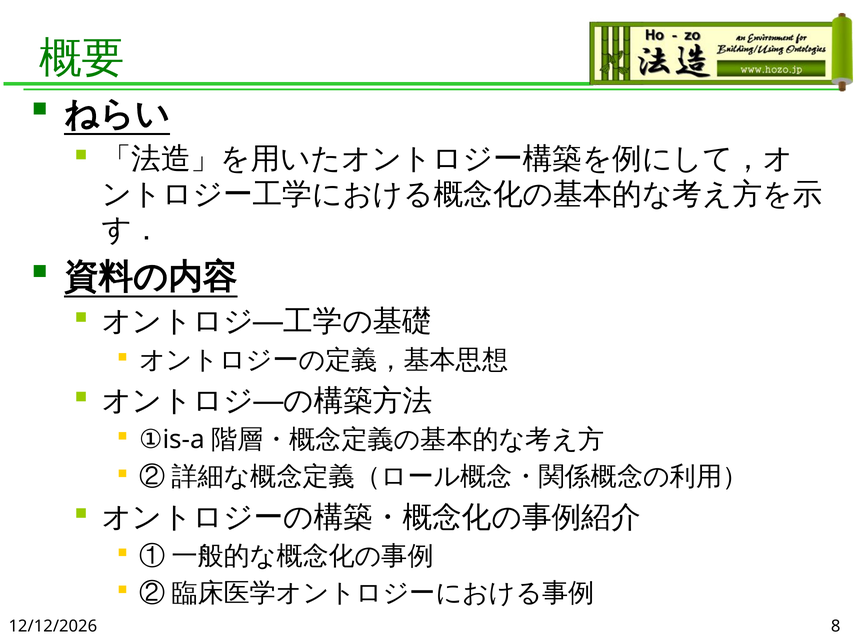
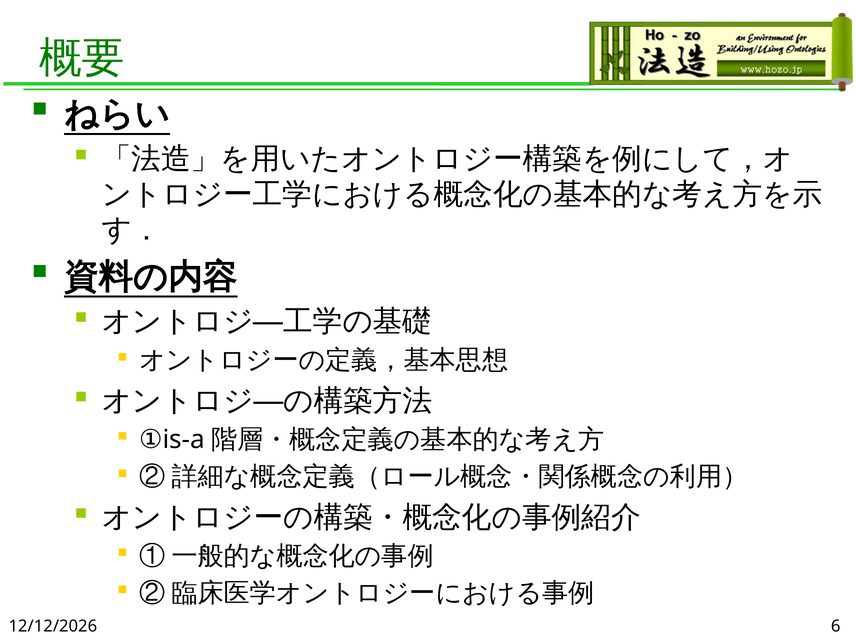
8: 8 -> 6 (836, 626)
